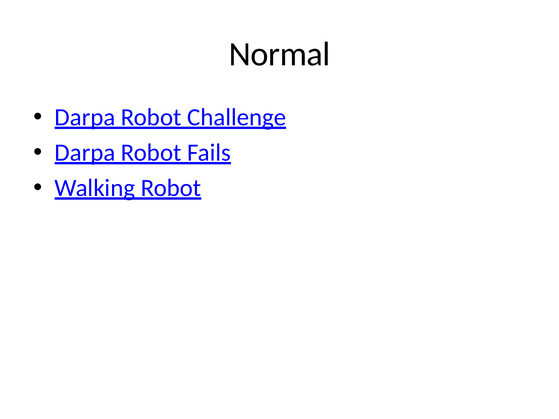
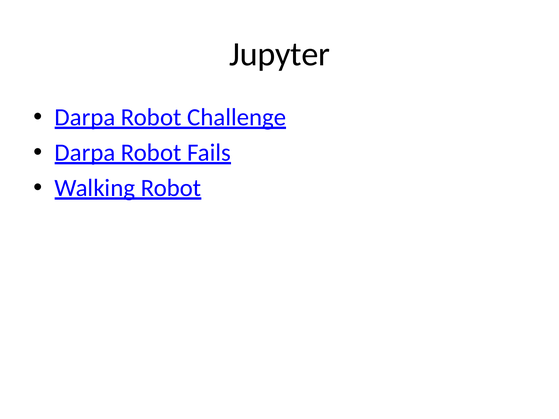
Normal: Normal -> Jupyter (280, 54)
